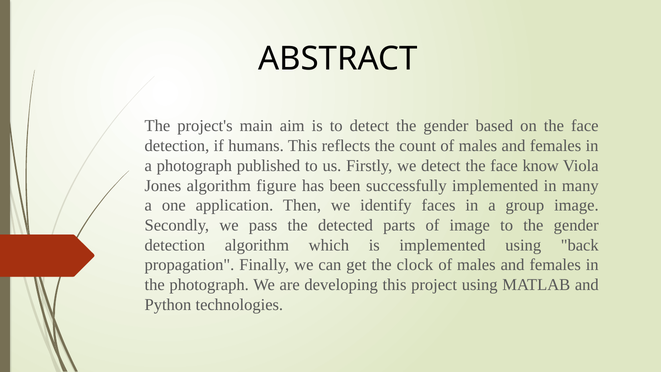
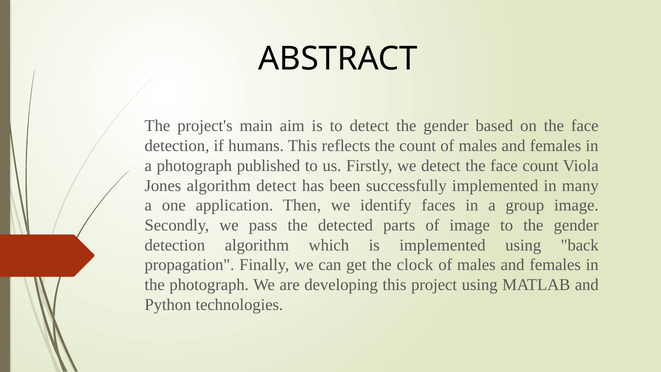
face know: know -> count (541, 166)
algorithm figure: figure -> detect (276, 185)
